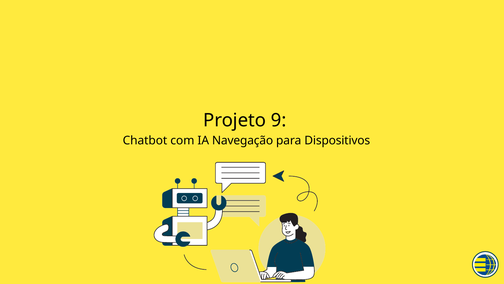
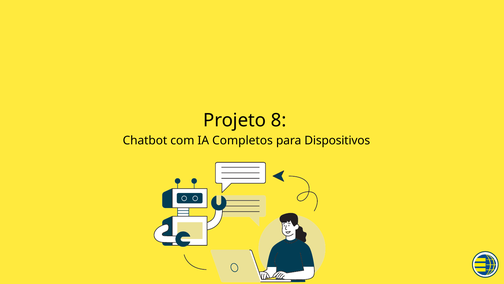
9: 9 -> 8 (279, 120)
Navegação: Navegação -> Completos (243, 140)
